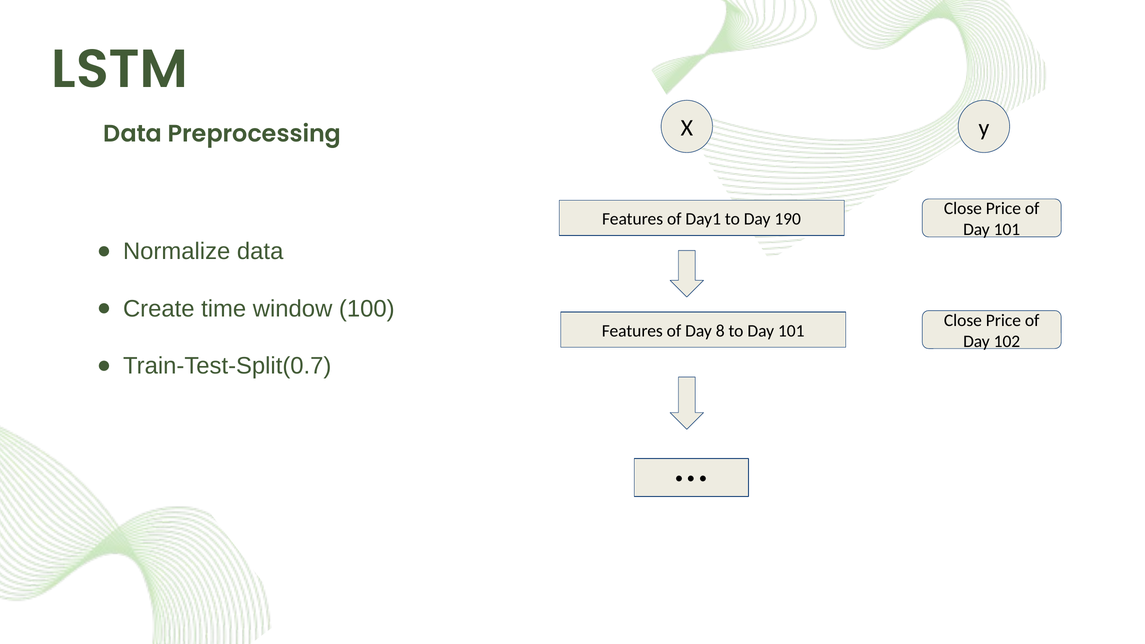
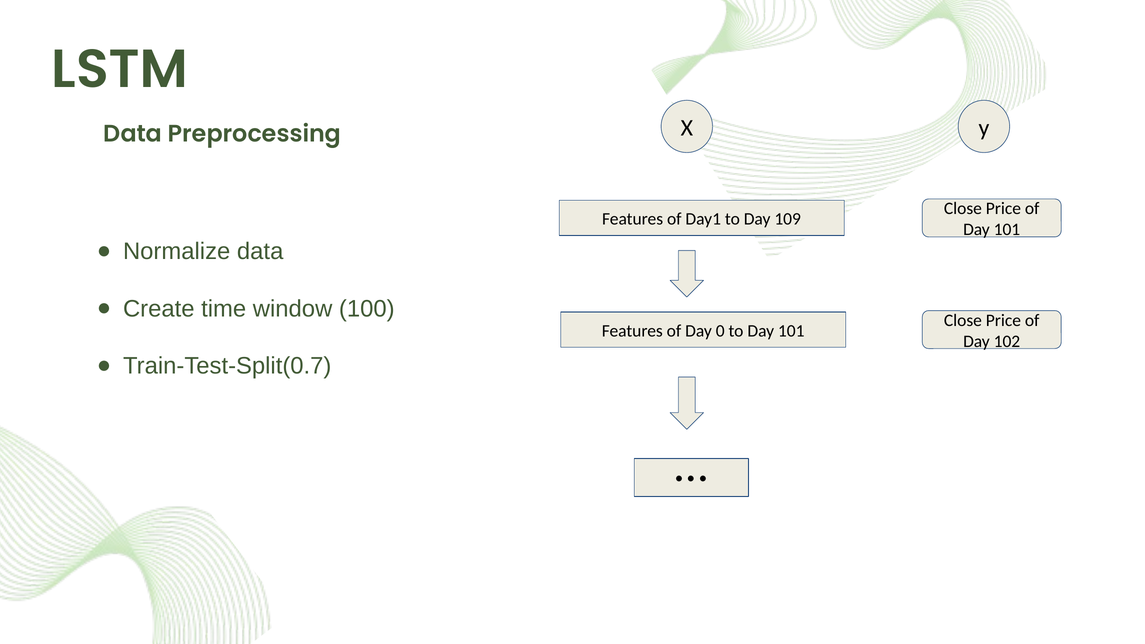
190: 190 -> 109 (788, 219)
8: 8 -> 0 (720, 331)
